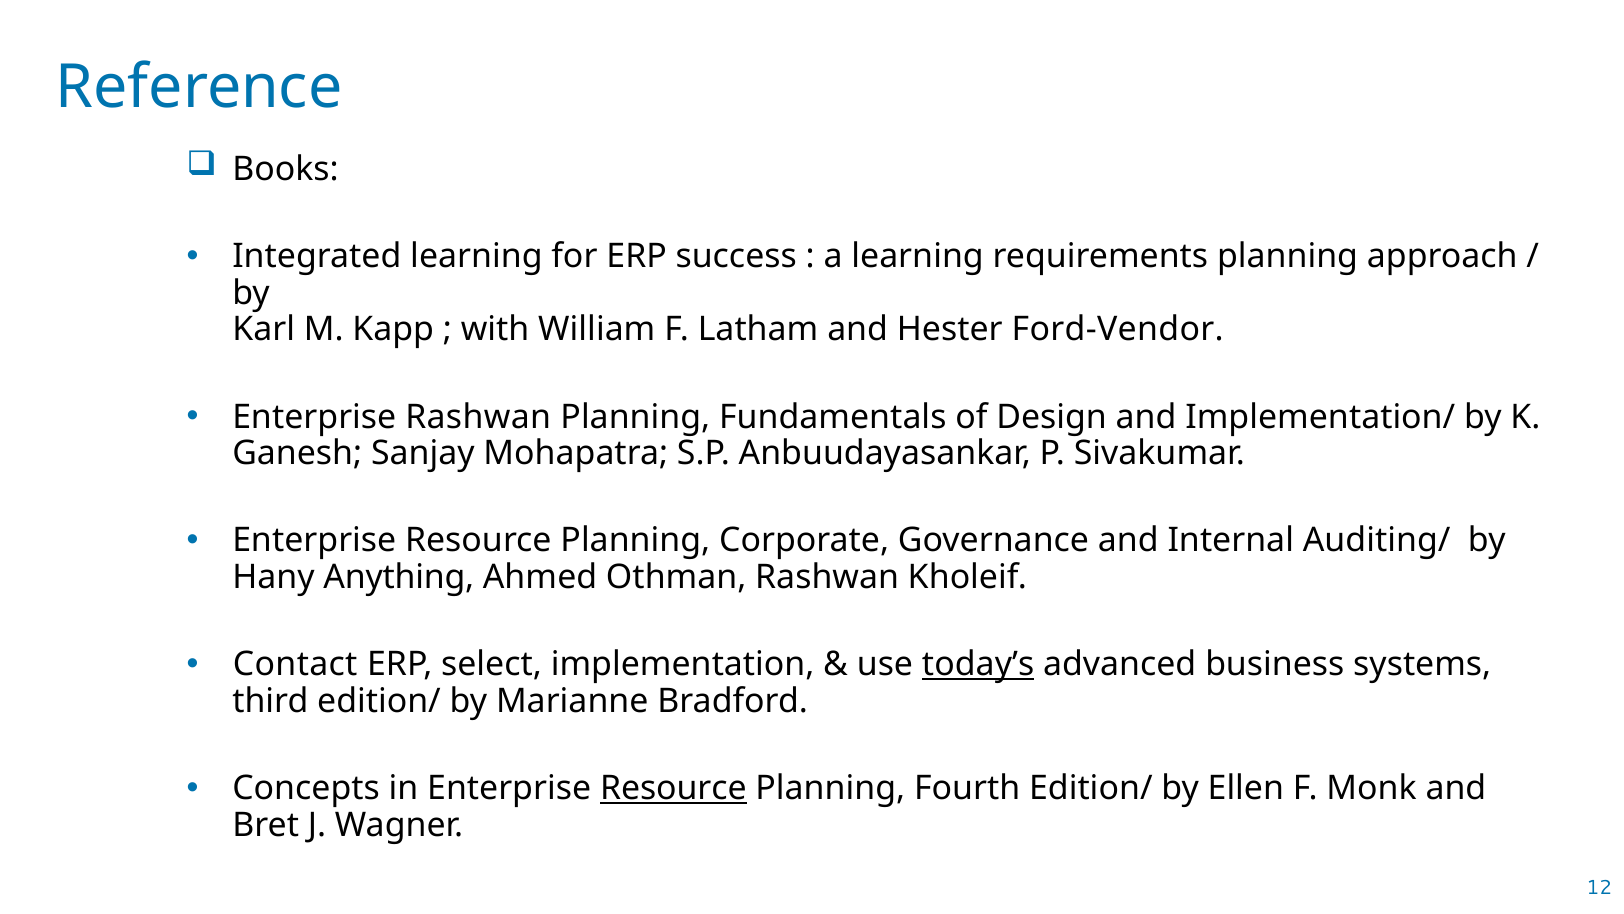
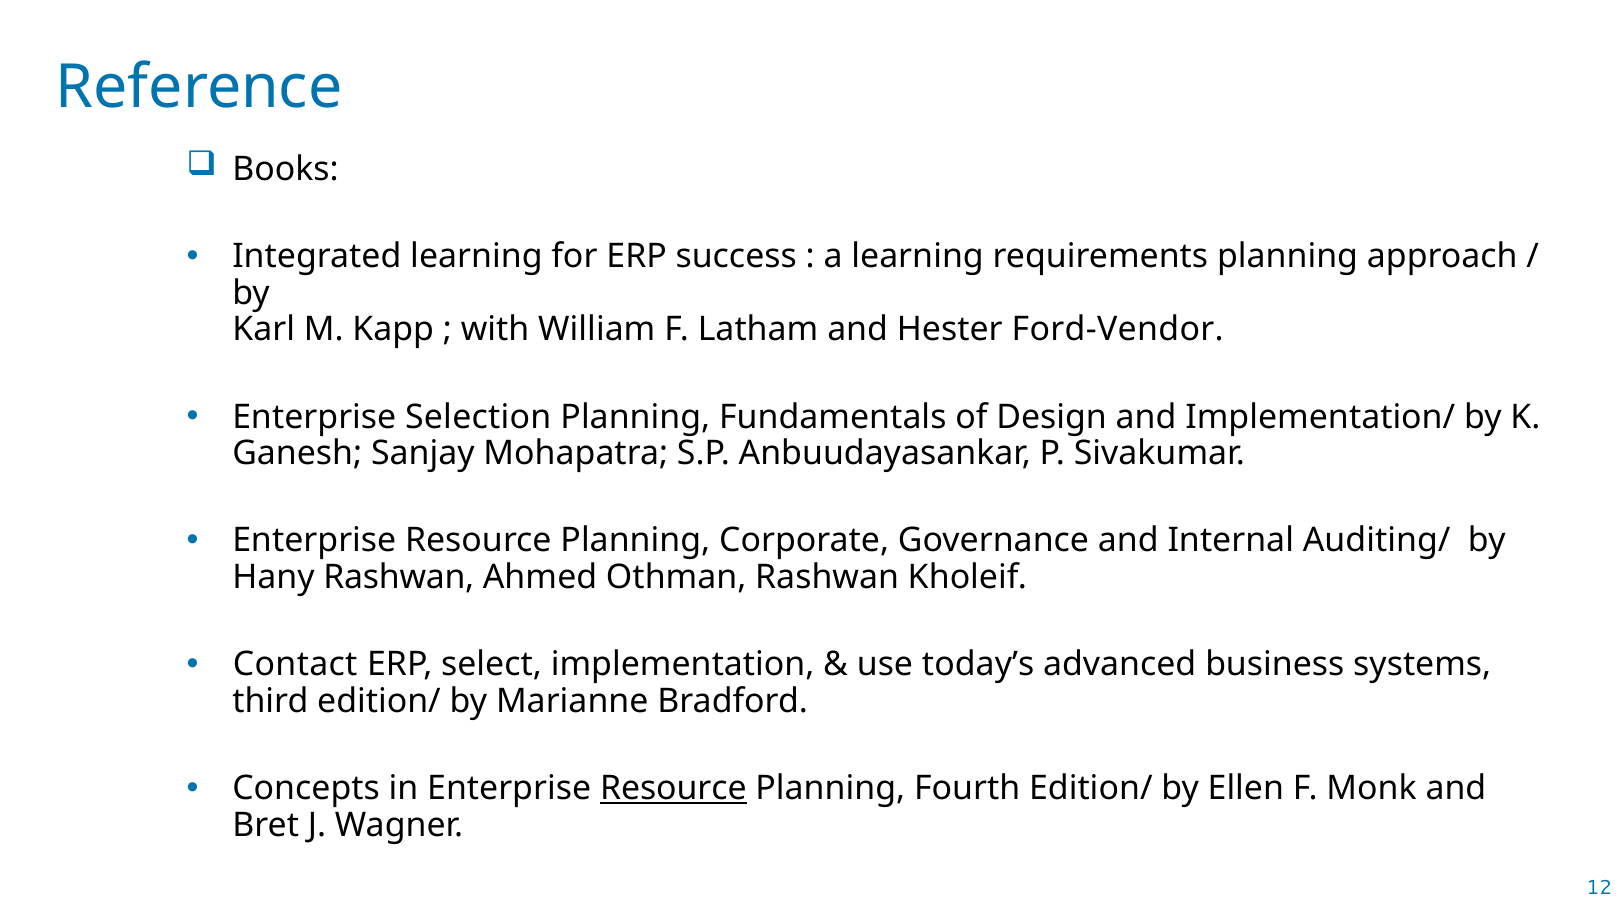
Enterprise Rashwan: Rashwan -> Selection (478, 417)
Hany Anything: Anything -> Rashwan (399, 577)
today’s underline: present -> none (978, 664)
